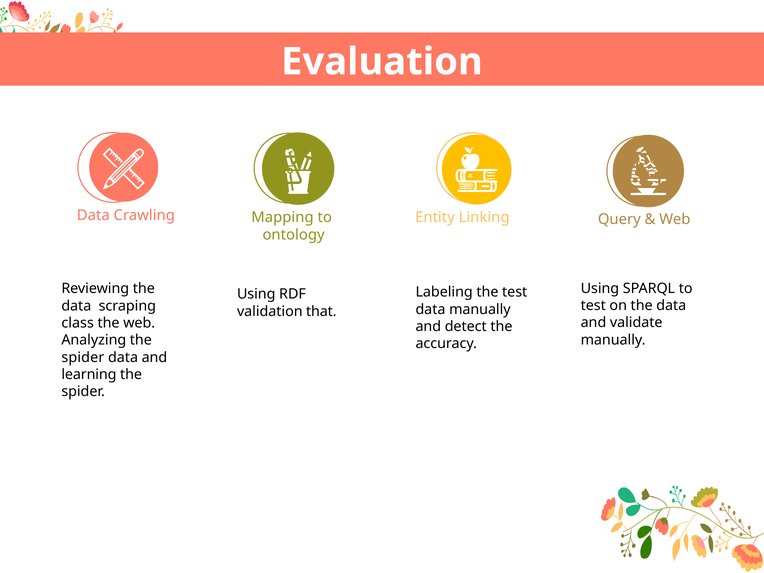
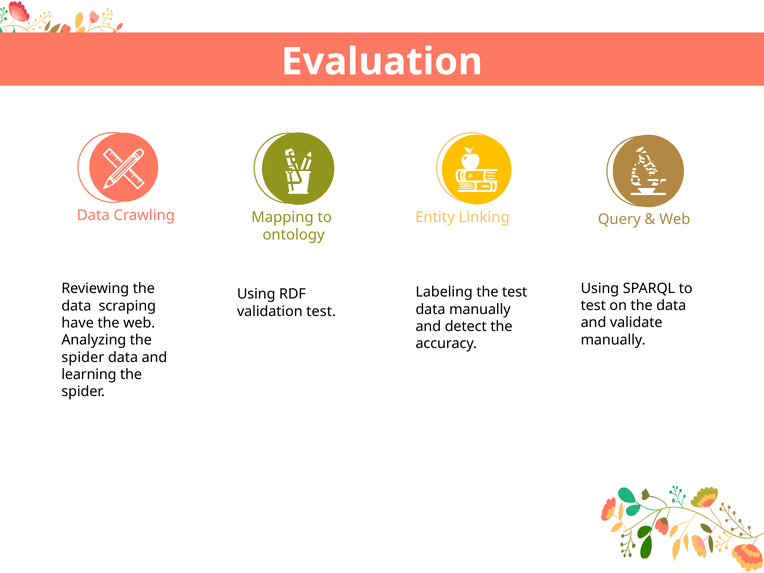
validation that: that -> test (321, 311)
class: class -> have (78, 323)
